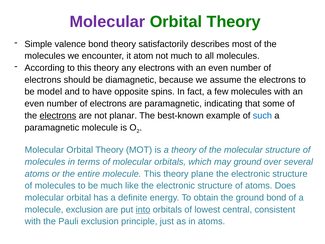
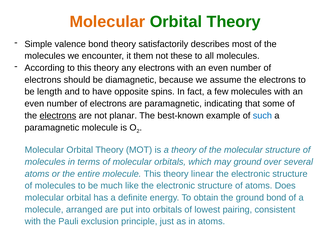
Molecular colour: purple -> orange (107, 22)
atom: atom -> them (143, 56)
not much: much -> these (182, 56)
model: model -> length (50, 92)
plane: plane -> linear (202, 174)
molecule exclusion: exclusion -> arranged (84, 209)
into underline: present -> none (143, 209)
central: central -> pairing (237, 209)
